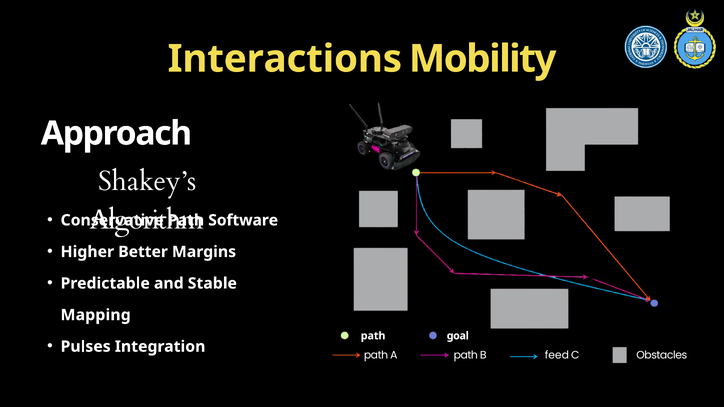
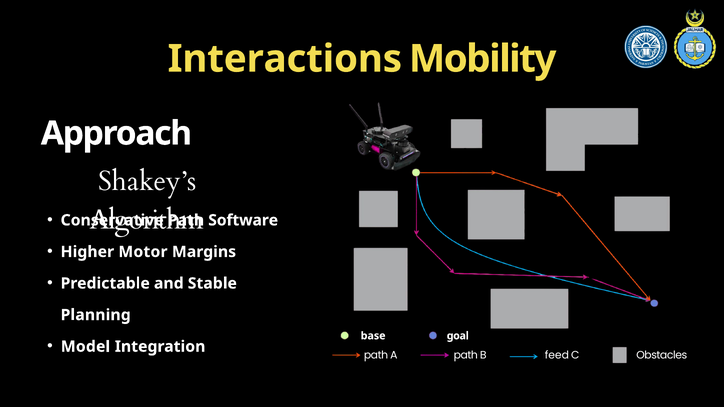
Better: Better -> Motor (143, 252)
Mapping: Mapping -> Planning (96, 315)
path: path -> base (373, 336)
Pulses: Pulses -> Model (86, 347)
